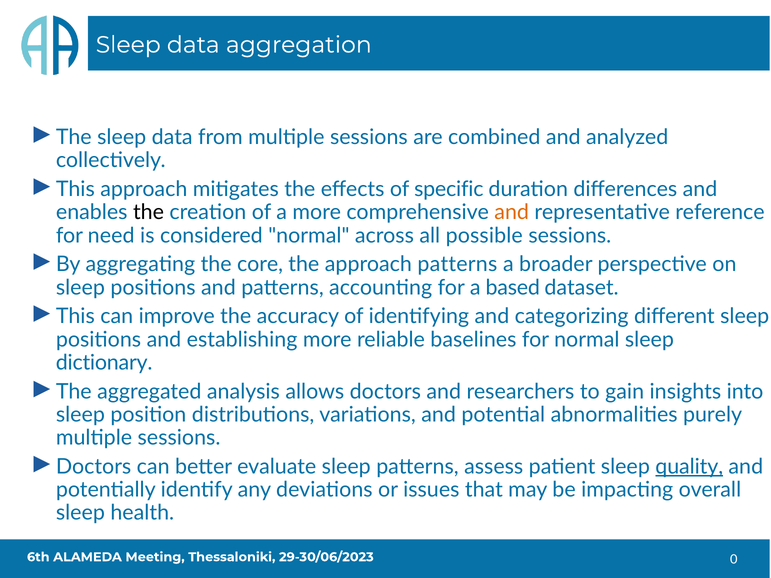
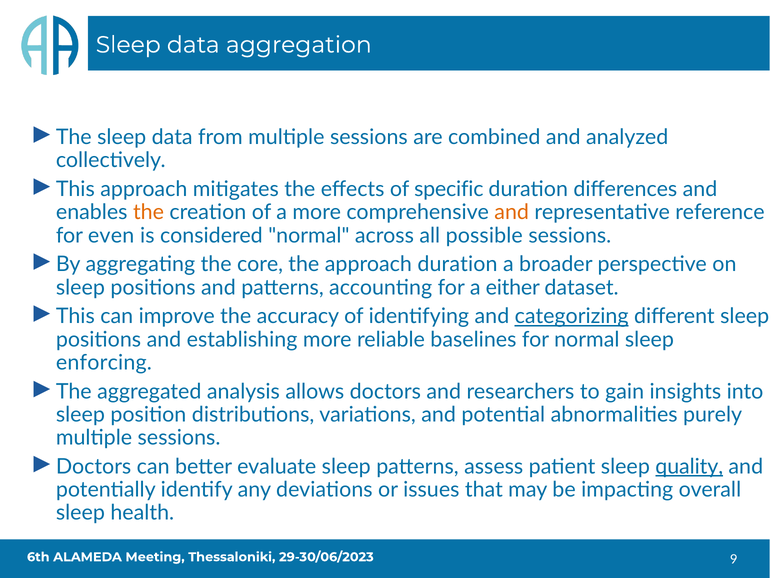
the colour: black -> orange (148, 212)
need: need -> even (111, 236)
approach patterns: patterns -> duration (457, 265)
based: based -> either (513, 288)
categorizing underline: none -> present (572, 317)
dictionary: dictionary -> enforcing (104, 363)
0: 0 -> 9 (734, 560)
